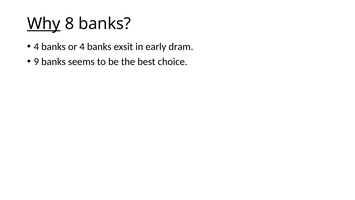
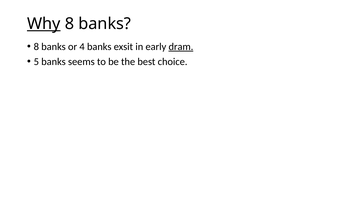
4: 4 -> 8 (36, 47)
dram underline: none -> present (181, 47)
9: 9 -> 5 (36, 62)
